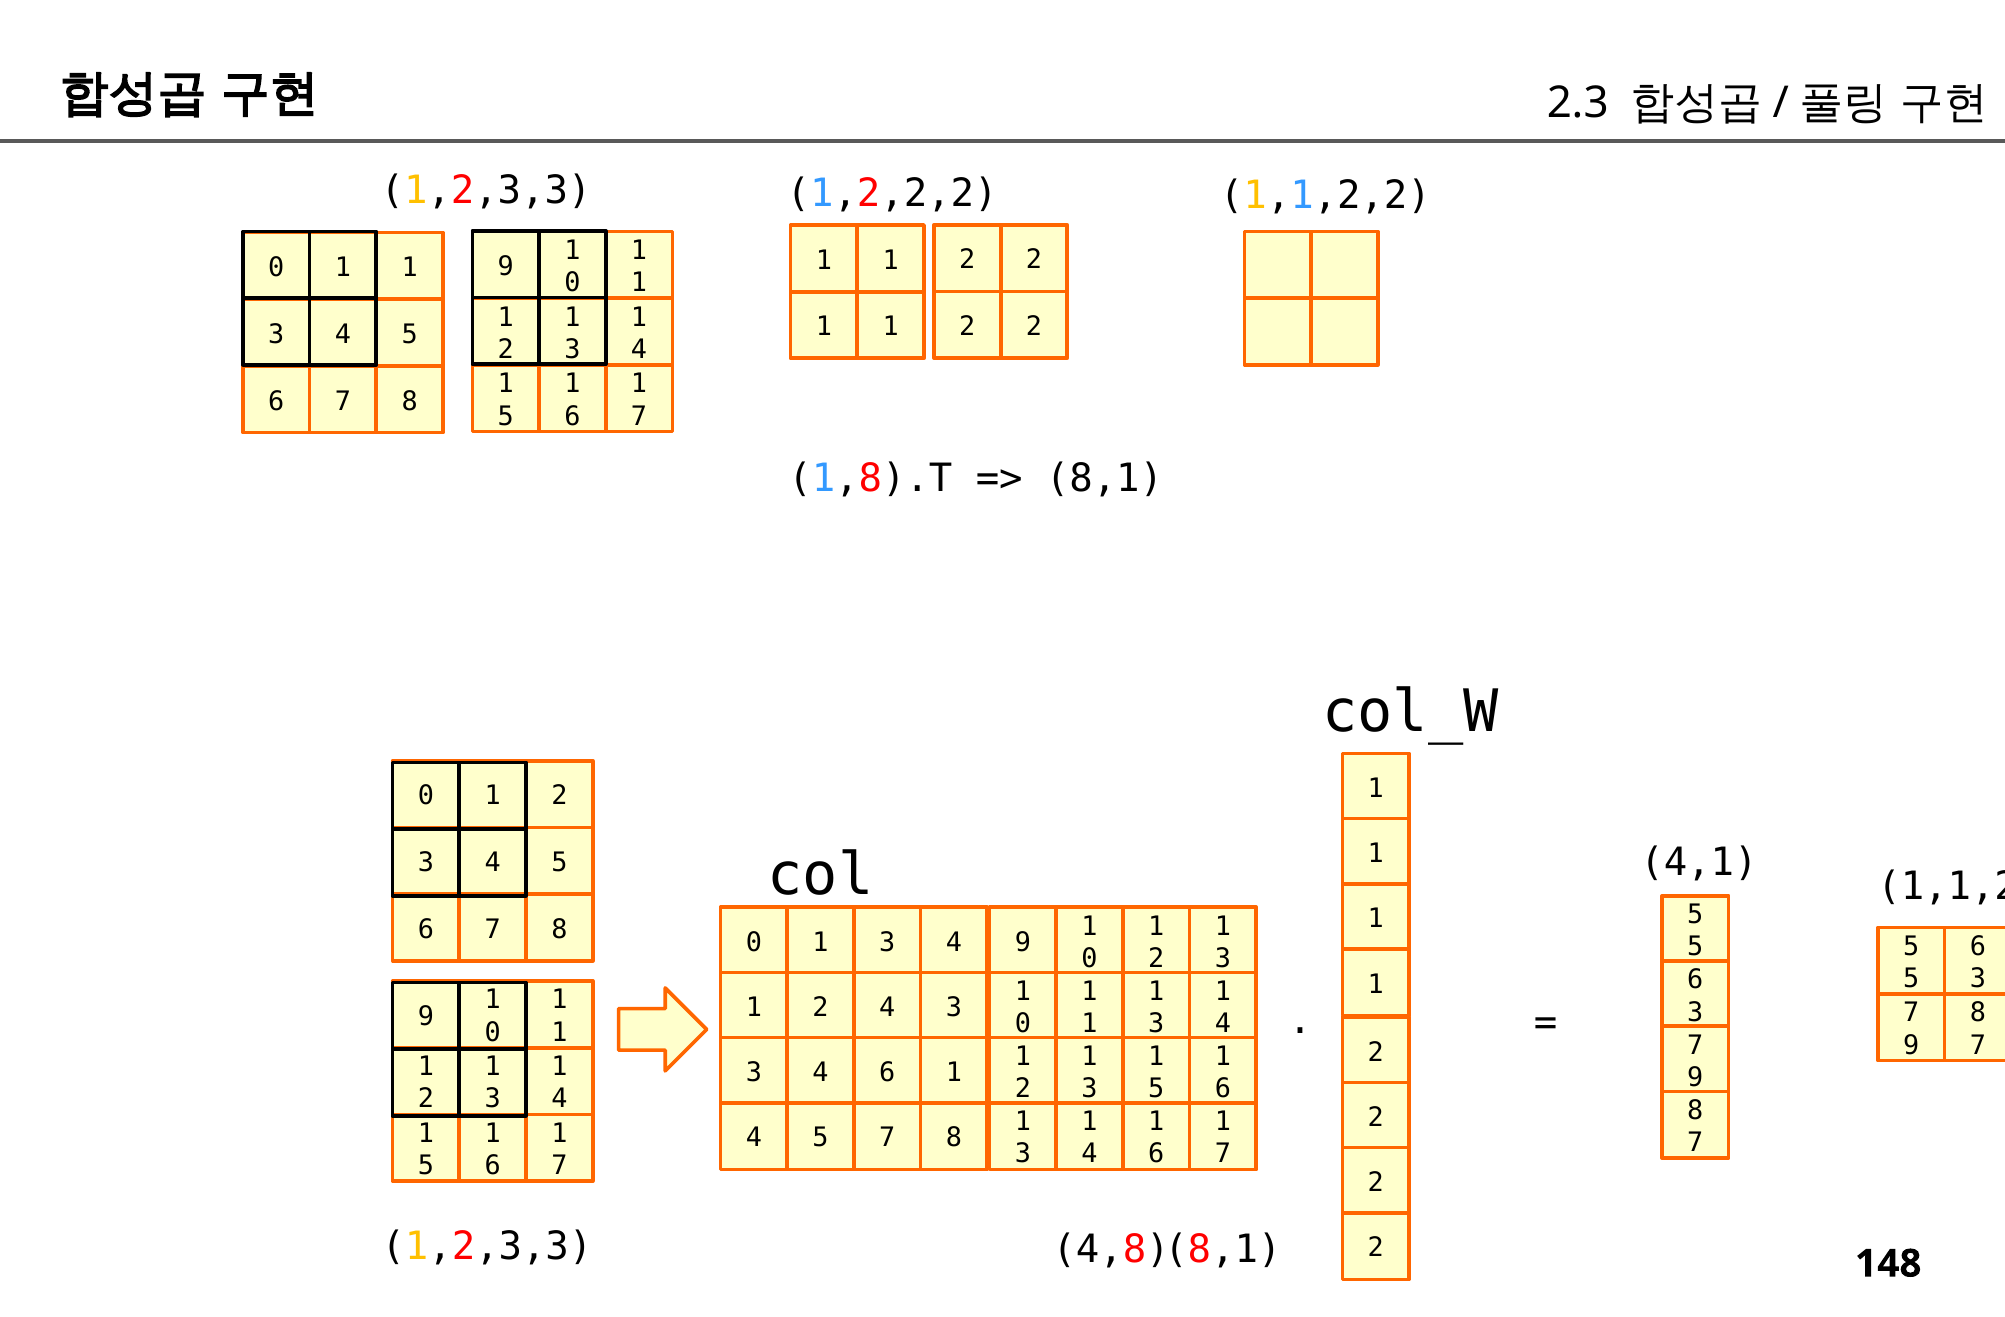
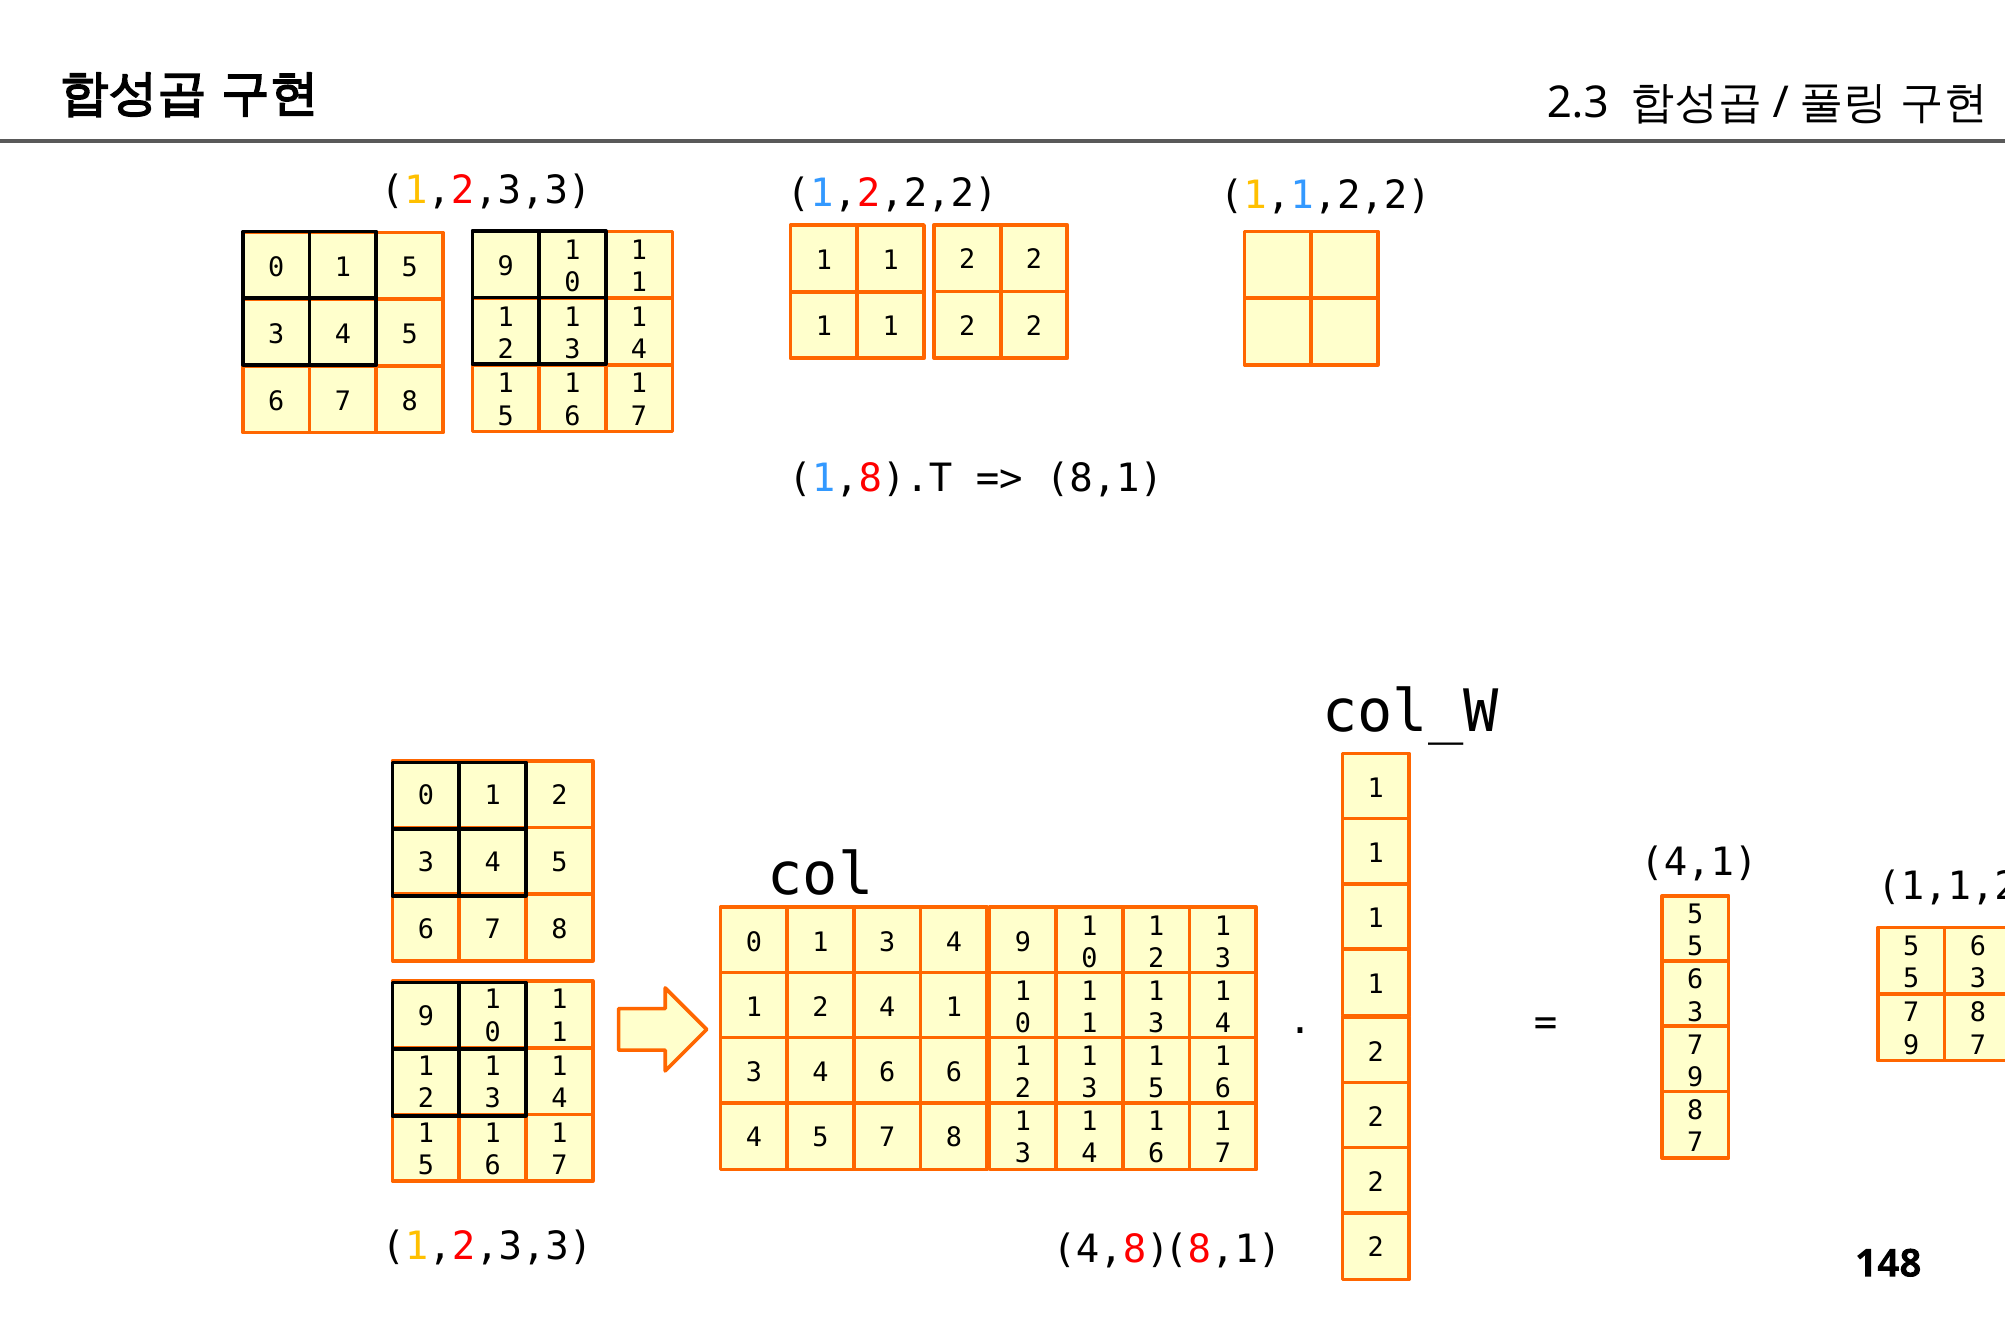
1: 1 -> 5 (410, 268)
2 4 3: 3 -> 1 (954, 1008)
4 6 1: 1 -> 6 (954, 1073)
